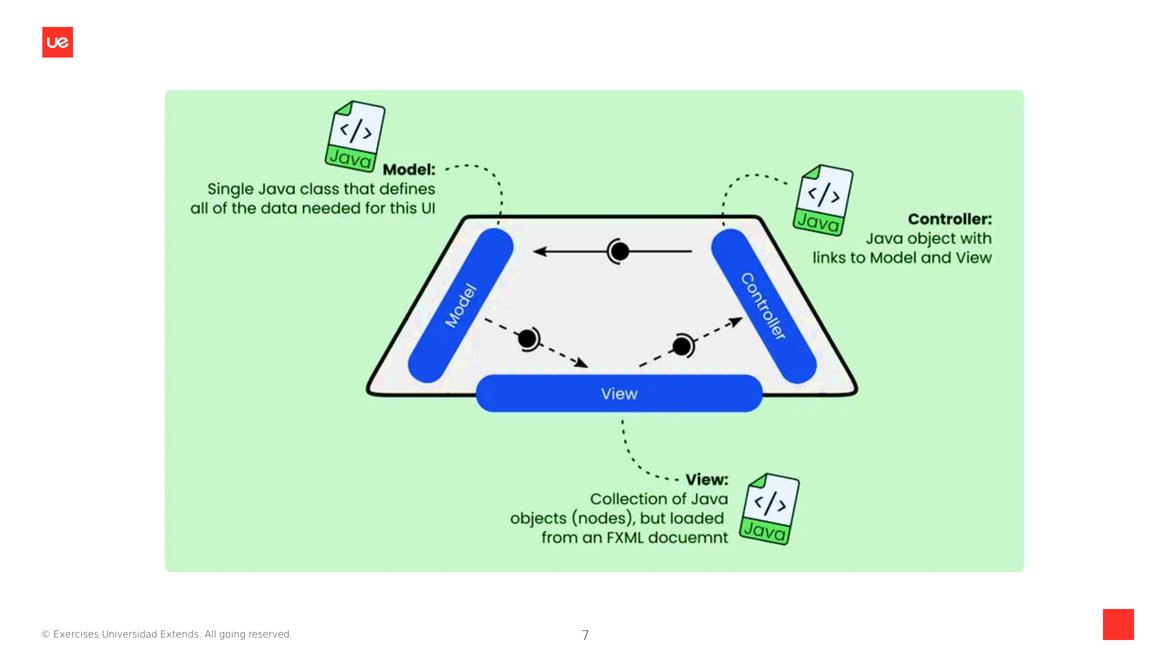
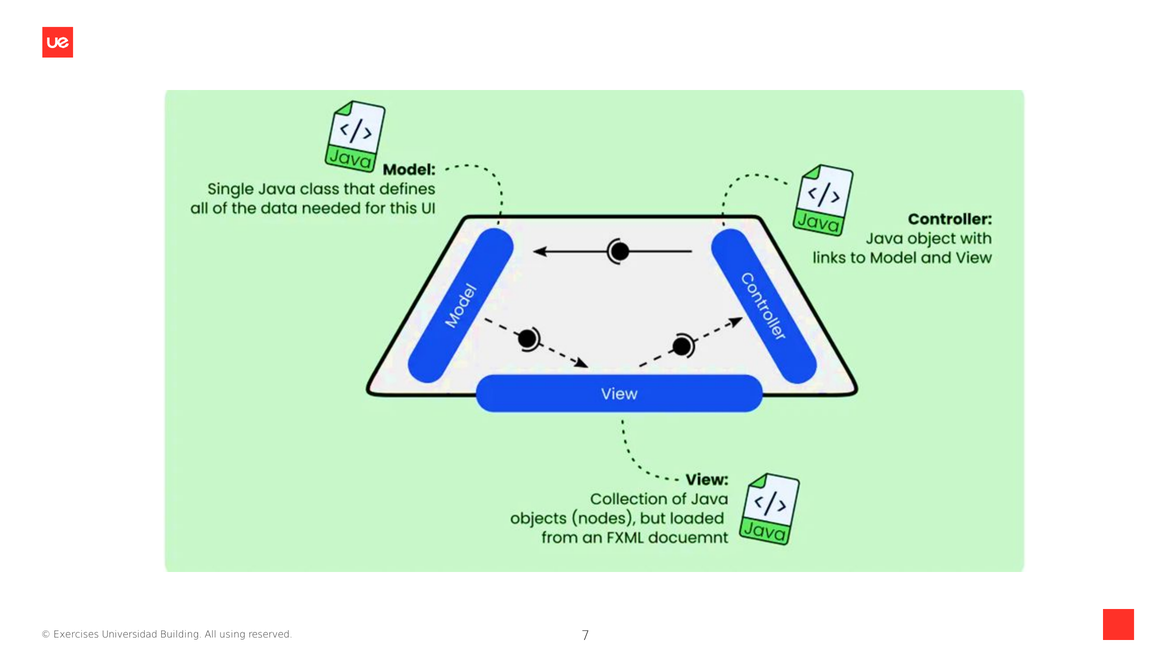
Extends: Extends -> Building (181, 634)
going: going -> using (232, 634)
